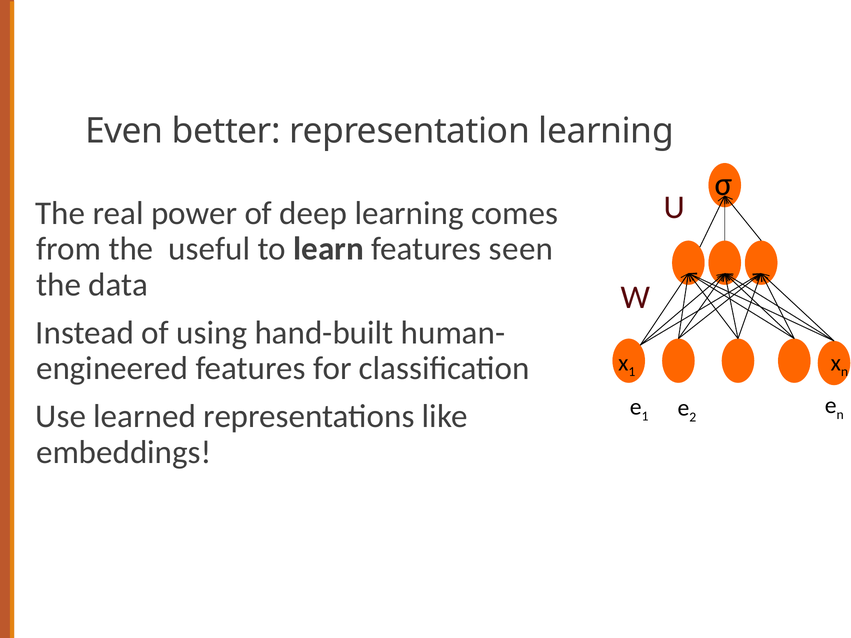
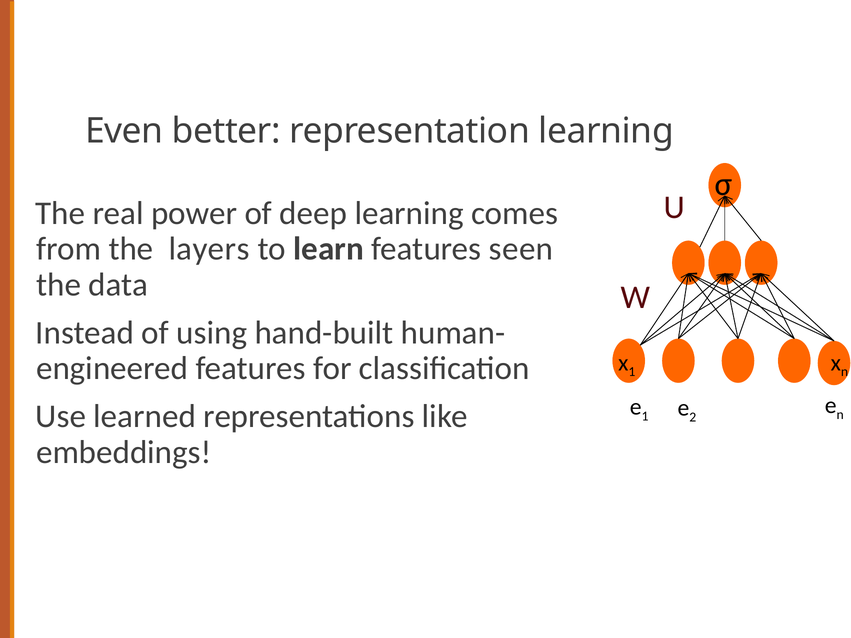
useful: useful -> layers (209, 249)
